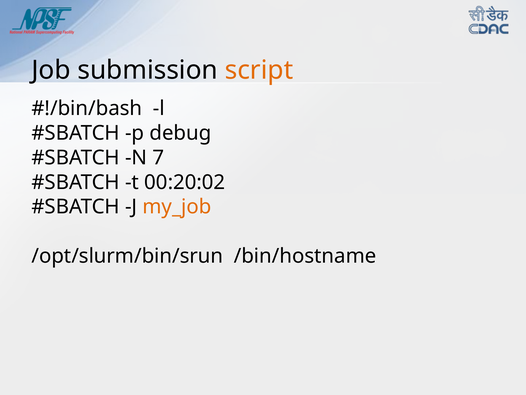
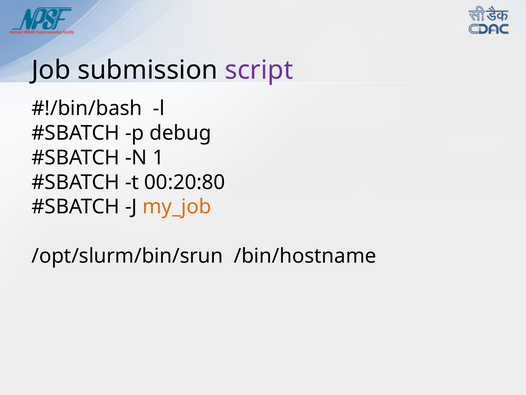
script colour: orange -> purple (259, 70)
7: 7 -> 1 (158, 157)
00:20:02: 00:20:02 -> 00:20:80 (185, 182)
